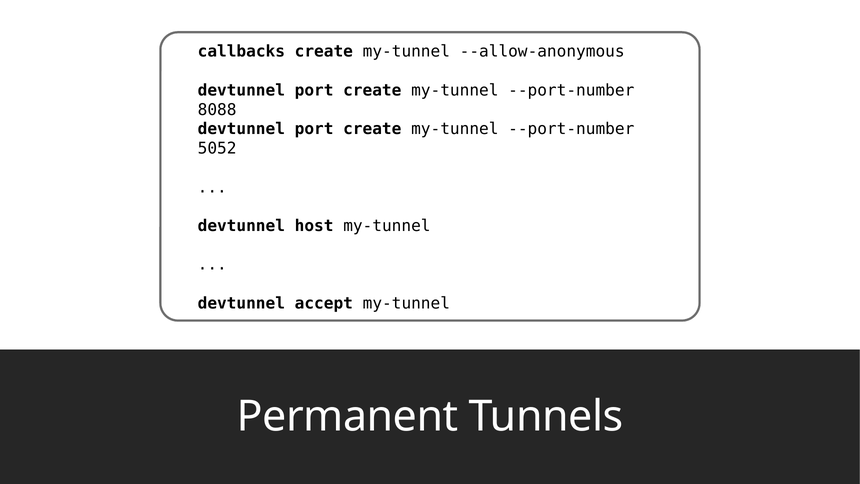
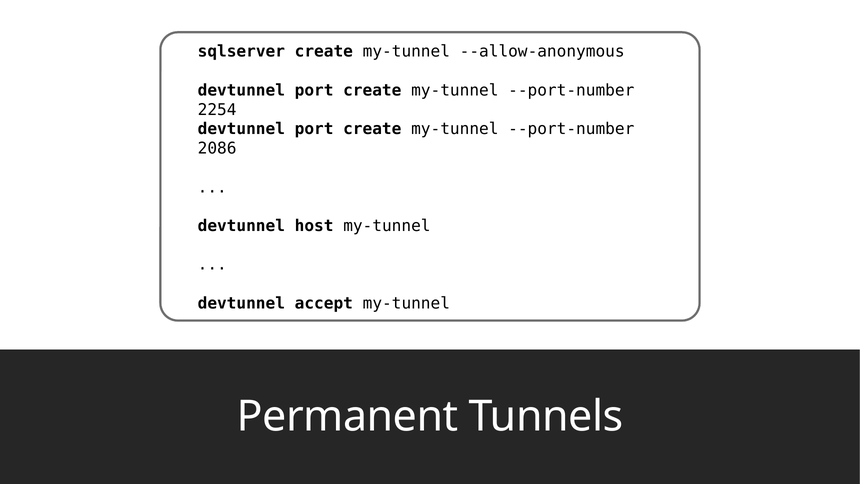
callbacks: callbacks -> sqlserver (241, 52)
8088: 8088 -> 2254 (217, 110)
5052: 5052 -> 2086 (217, 148)
